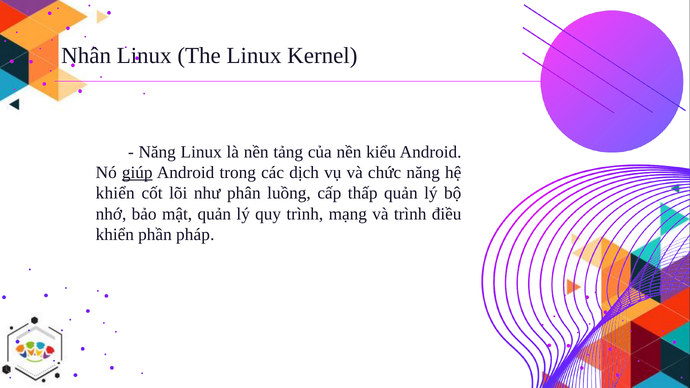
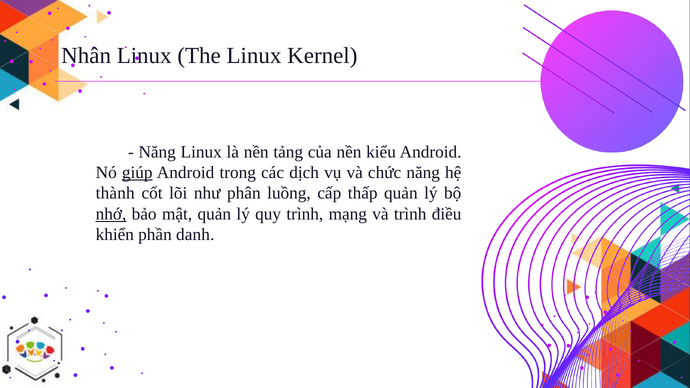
khiển: khiển -> thành (115, 193)
nhớ underline: none -> present (111, 214)
pháp: pháp -> danh (195, 235)
